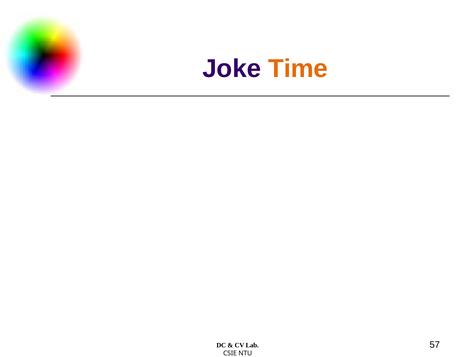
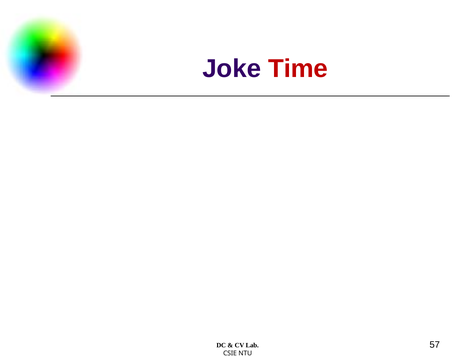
Time colour: orange -> red (298, 69)
